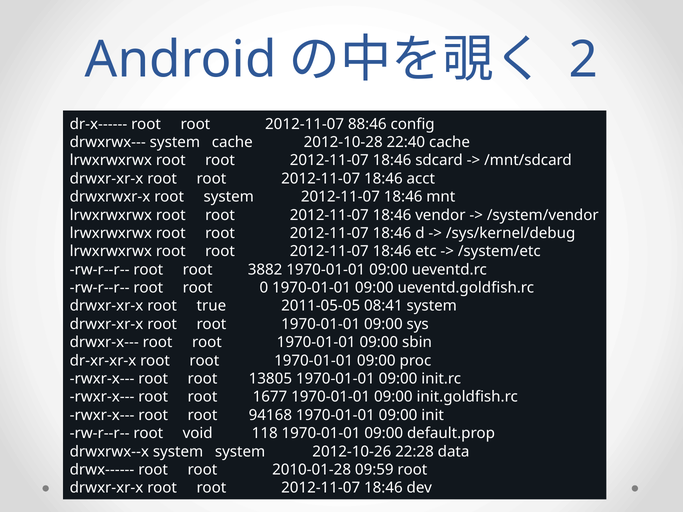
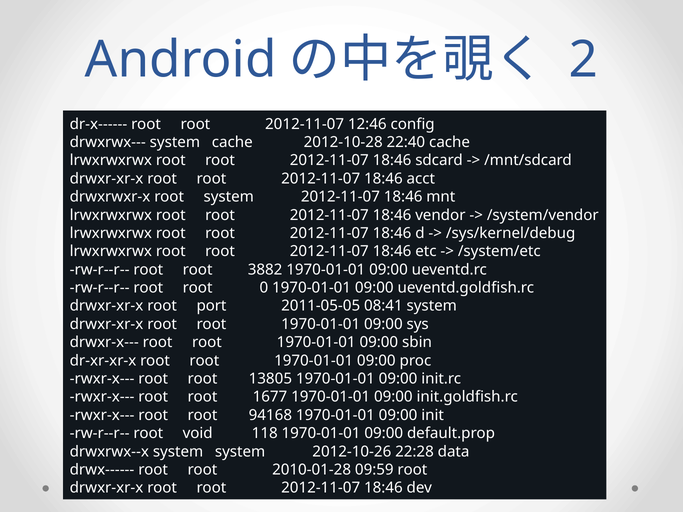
88:46: 88:46 -> 12:46 (367, 124)
true: true -> port (211, 306)
